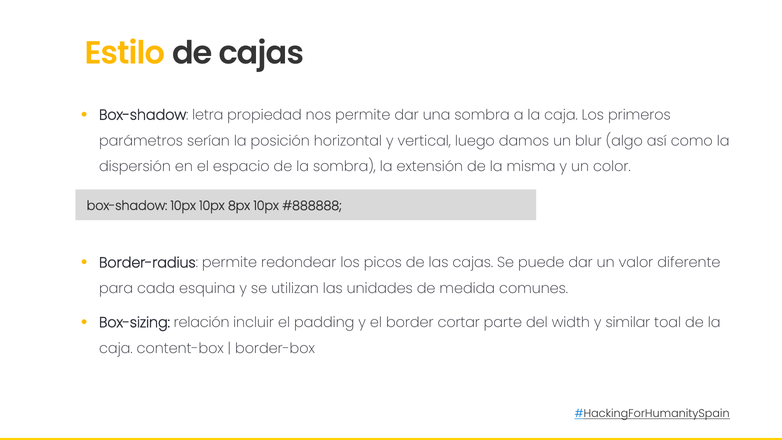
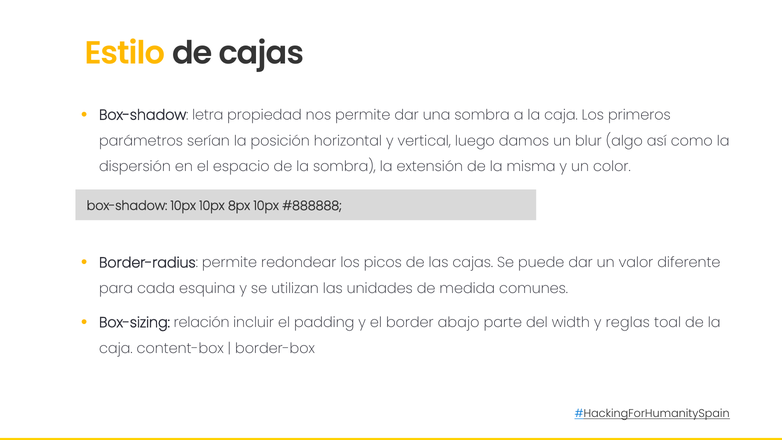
cortar: cortar -> abajo (459, 322)
similar: similar -> reglas (628, 322)
